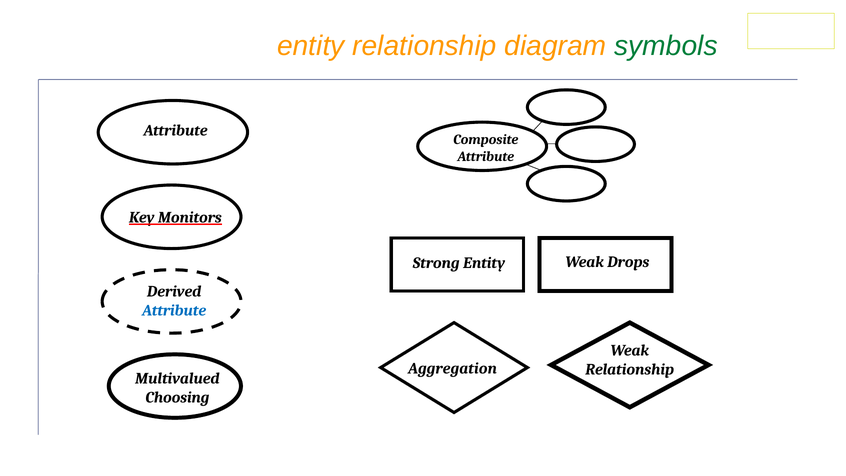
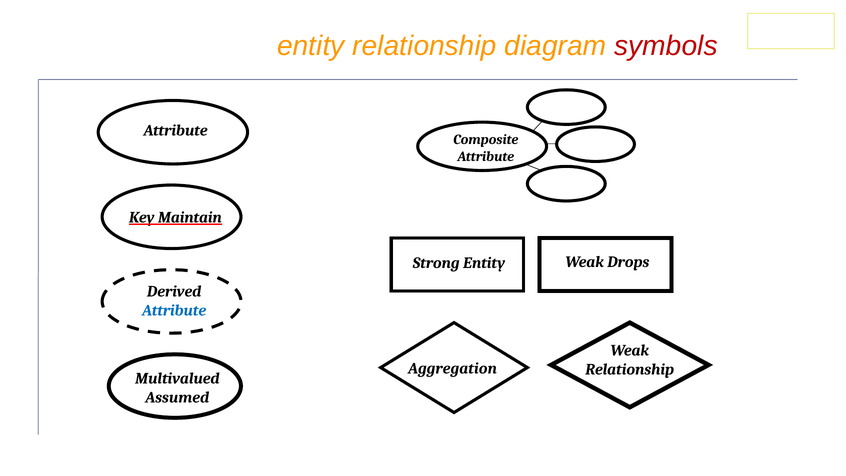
symbols colour: green -> red (666, 46)
Monitors: Monitors -> Maintain (190, 218)
Choosing: Choosing -> Assumed (177, 397)
